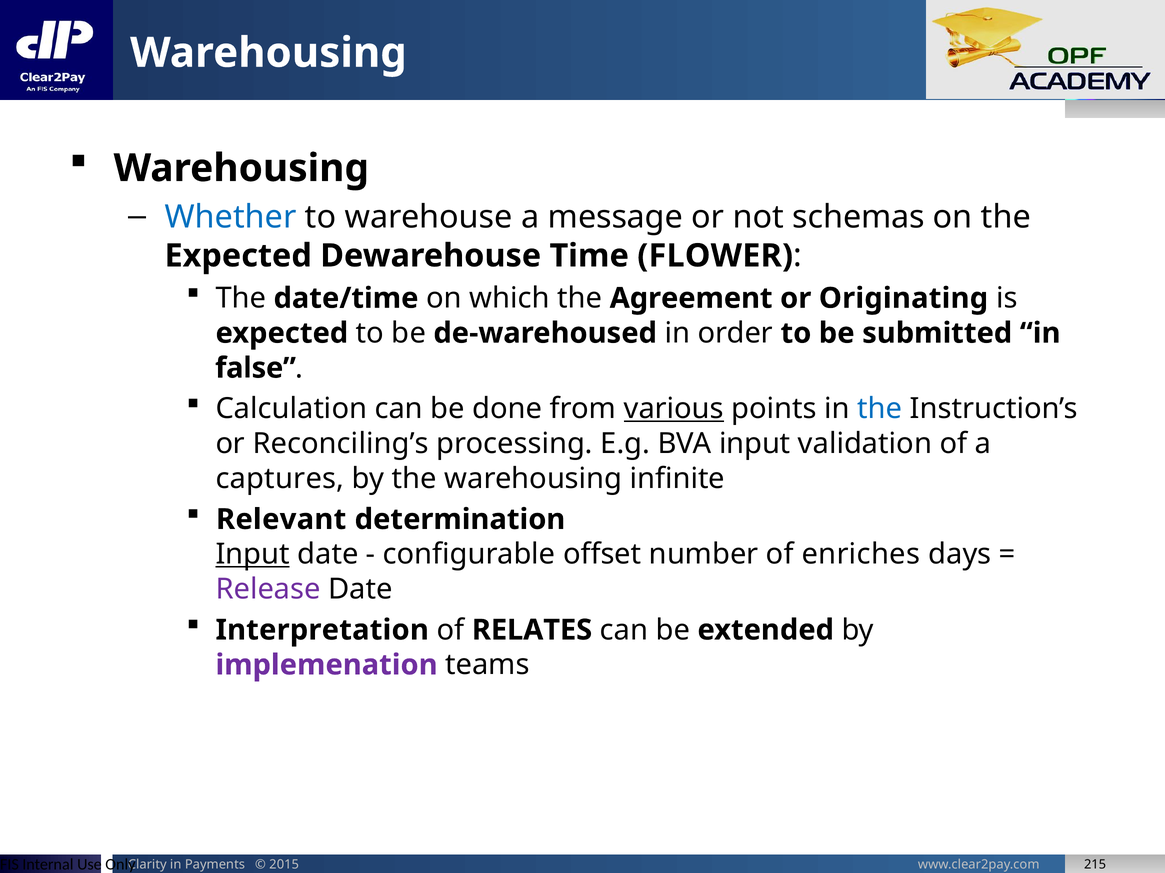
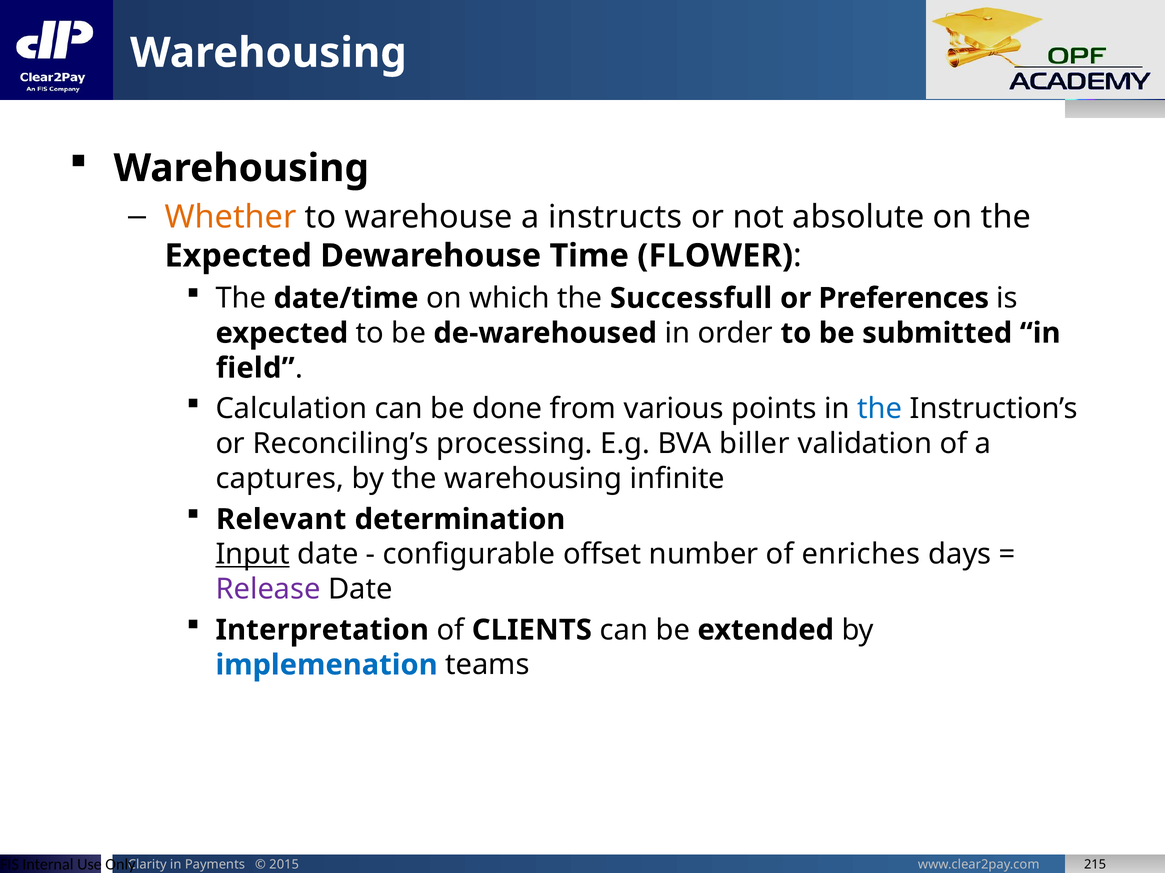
Whether colour: blue -> orange (230, 217)
message: message -> instructs (615, 217)
schemas: schemas -> absolute (858, 217)
Agreement: Agreement -> Successfull (691, 298)
Originating: Originating -> Preferences (904, 298)
false: false -> field (255, 368)
various underline: present -> none (674, 409)
BVA input: input -> biller (755, 444)
RELATES: RELATES -> CLIENTS (532, 630)
implemenation colour: purple -> blue (327, 665)
